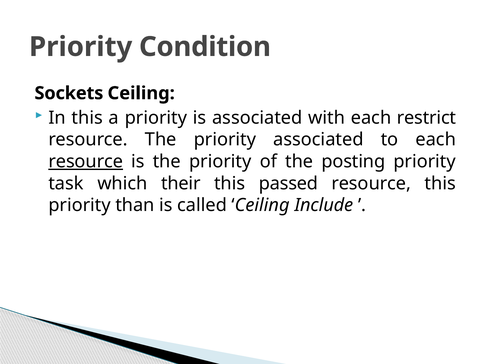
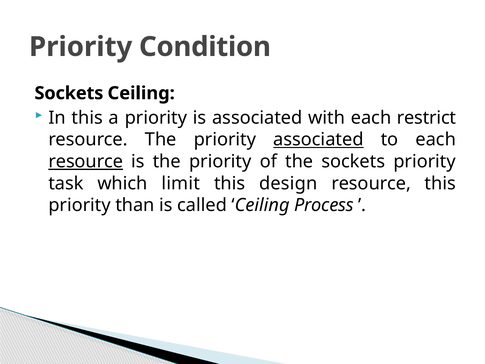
associated underline: none -> present (318, 140)
the posting: posting -> sockets (353, 161)
their: their -> limit (181, 183)
passed: passed -> design (288, 183)
Include: Include -> Process (324, 205)
